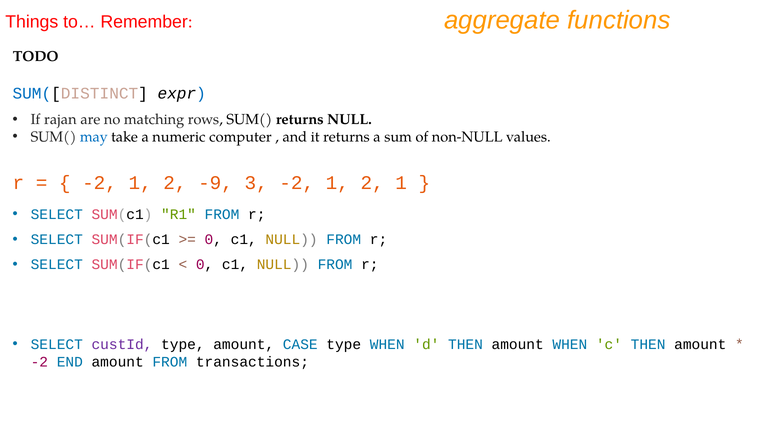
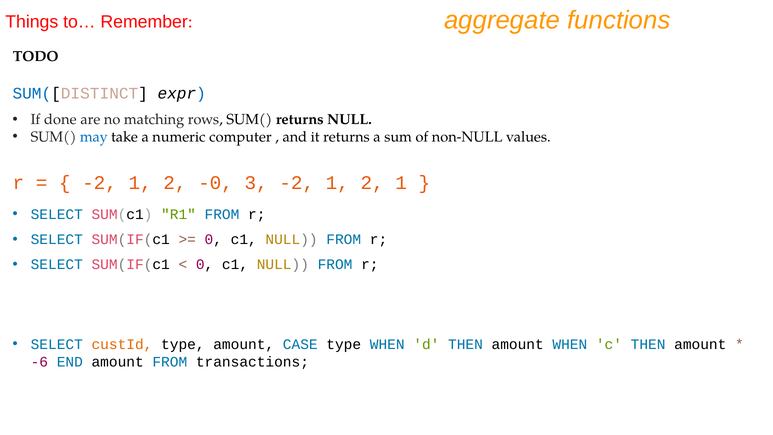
rajan: rajan -> done (60, 119)
-9: -9 -> -0 (216, 183)
custId colour: purple -> orange (122, 344)
-2: -2 -> -6 (39, 362)
